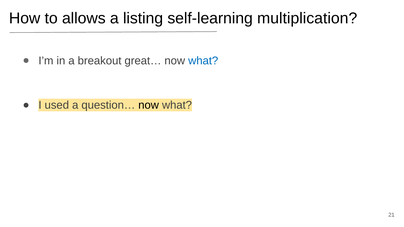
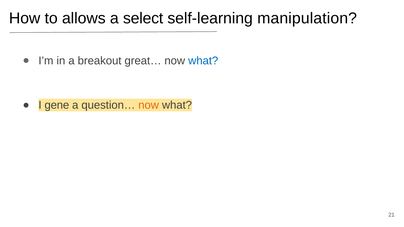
listing: listing -> select (143, 18)
multiplication: multiplication -> manipulation (307, 18)
used: used -> gene (57, 105)
now colour: black -> orange (149, 105)
